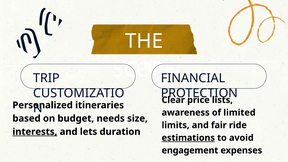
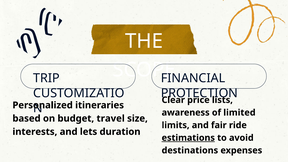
needs: needs -> travel (111, 118)
interests underline: present -> none (35, 132)
engagement: engagement -> destinations (190, 150)
